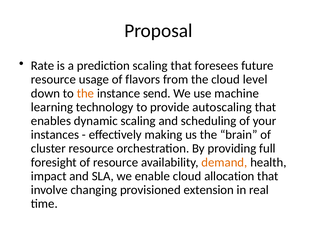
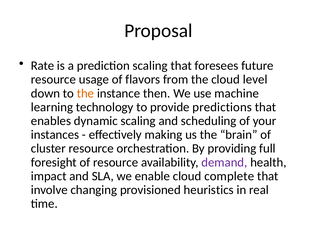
send: send -> then (157, 93)
autoscaling: autoscaling -> predictions (222, 107)
demand colour: orange -> purple (224, 162)
allocation: allocation -> complete (229, 176)
extension: extension -> heuristics (209, 190)
